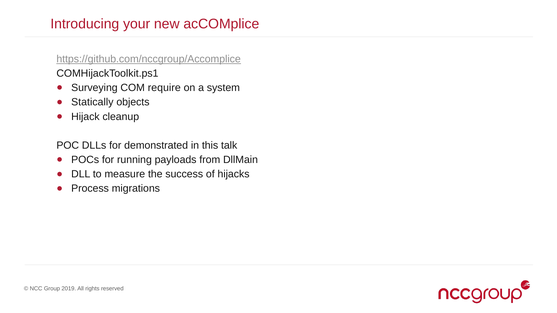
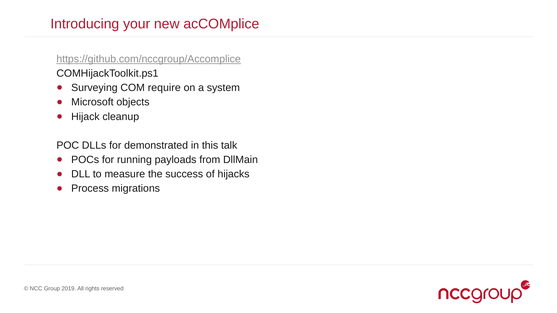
Statically: Statically -> Microsoft (92, 102)
